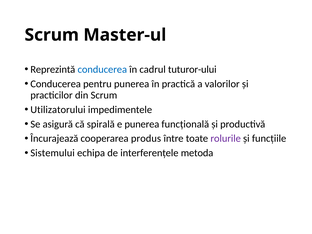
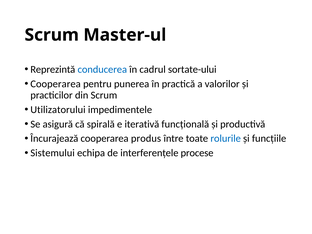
tuturor-ului: tuturor-ului -> sortate-ului (192, 69)
Conducerea: Conducerea -> Cooperarea (56, 84)
e punerea: punerea -> iterativă (142, 124)
rolurile colour: purple -> blue (226, 139)
metoda: metoda -> procese (197, 153)
